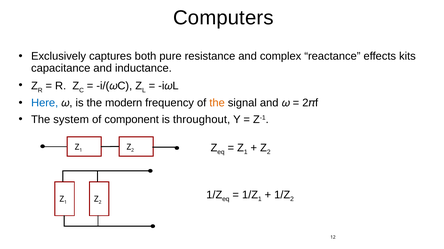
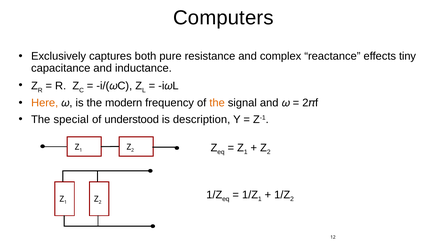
kits: kits -> tiny (408, 56)
Here colour: blue -> orange (45, 103)
system: system -> special (71, 120)
component: component -> understood (132, 120)
throughout: throughout -> description (202, 120)
